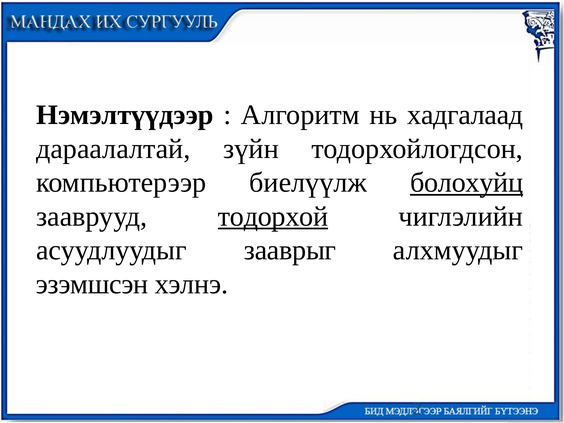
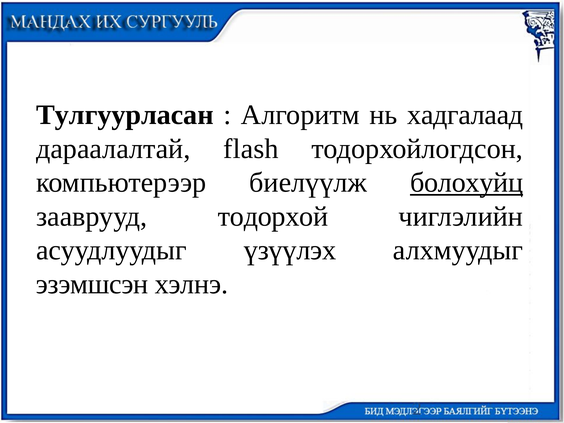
Нэмэлтүүдээр: Нэмэлтүүдээр -> Тулгуурласан (125, 115)
зүйн: зүйн -> flash (251, 149)
тодорхой underline: present -> none (273, 216)
зааврыг: зааврыг -> үзүүлэх (290, 250)
